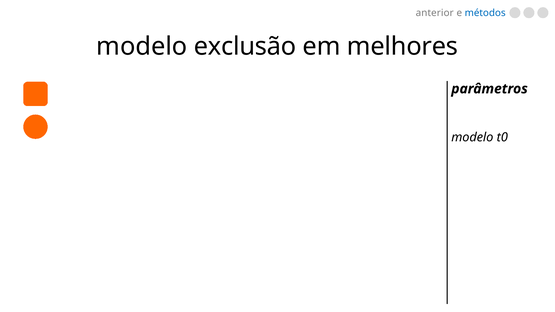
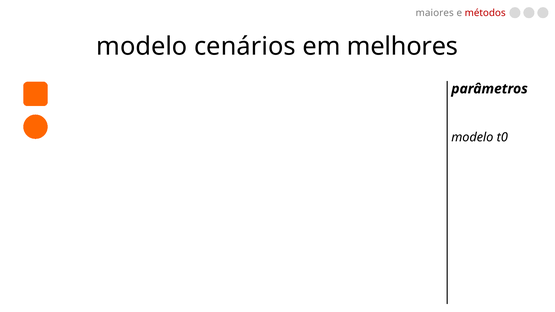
anterior: anterior -> maiores (435, 13)
métodos colour: blue -> red (485, 13)
exclusão: exclusão -> cenários (245, 47)
